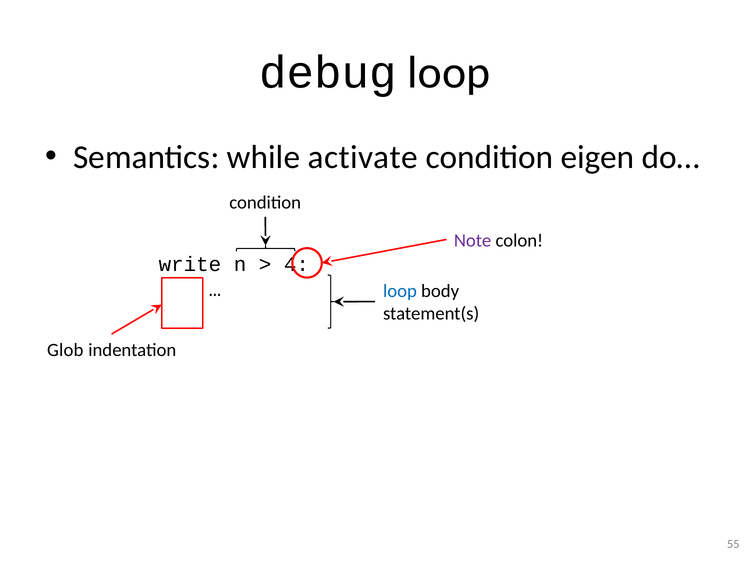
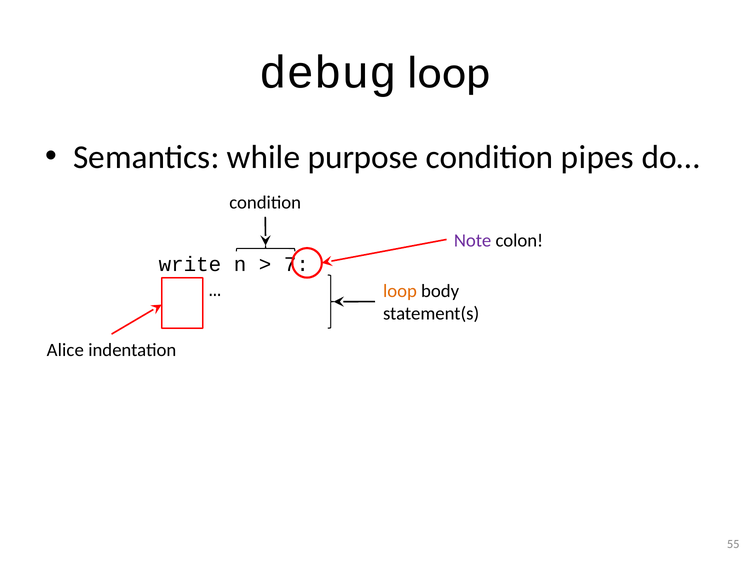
activate: activate -> purpose (363, 157)
eigen: eigen -> pipes (598, 157)
4: 4 -> 7 (296, 264)
loop colour: blue -> orange (400, 292)
Glob: Glob -> Alice (65, 351)
